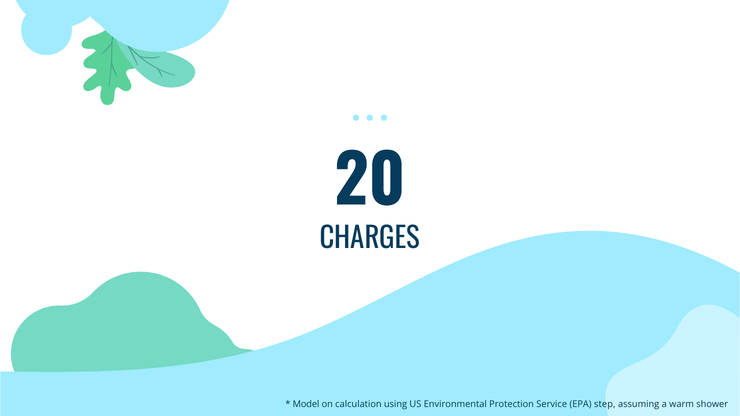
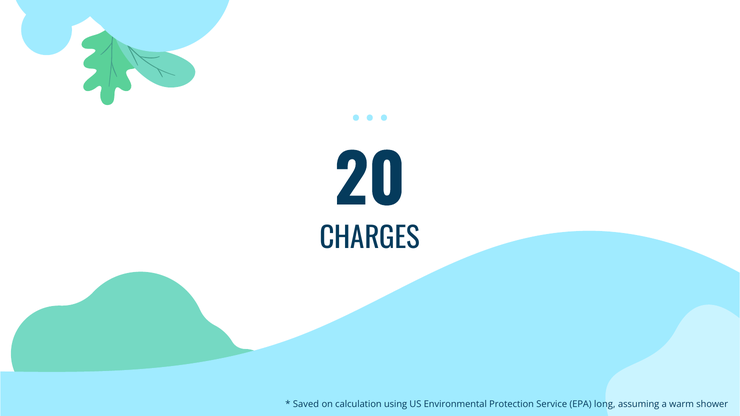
Model: Model -> Saved (306, 405)
step: step -> long (605, 405)
